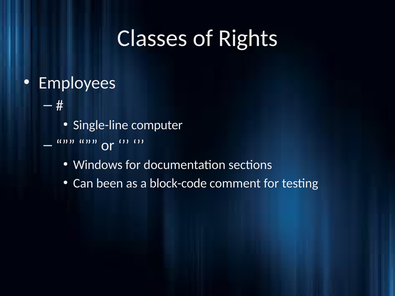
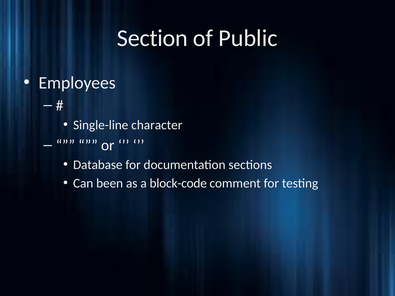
Classes: Classes -> Section (152, 38)
Rights: Rights -> Public (248, 38)
computer: computer -> character (157, 125)
Windows: Windows -> Database (98, 165)
